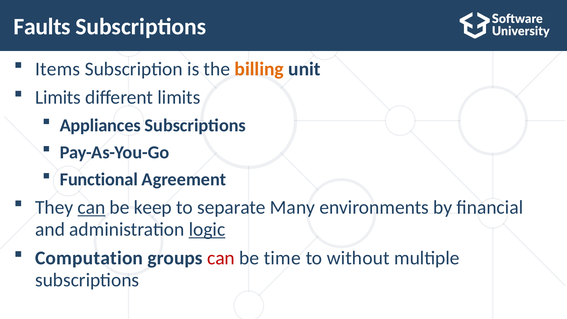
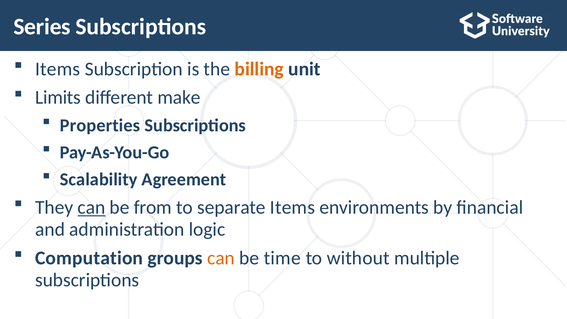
Faults: Faults -> Series (42, 27)
different limits: limits -> make (179, 98)
Appliances: Appliances -> Properties (100, 125)
Functional: Functional -> Scalability (99, 180)
keep: keep -> from (153, 207)
separate Many: Many -> Items (292, 207)
logic underline: present -> none (207, 229)
can colour: red -> orange (221, 258)
